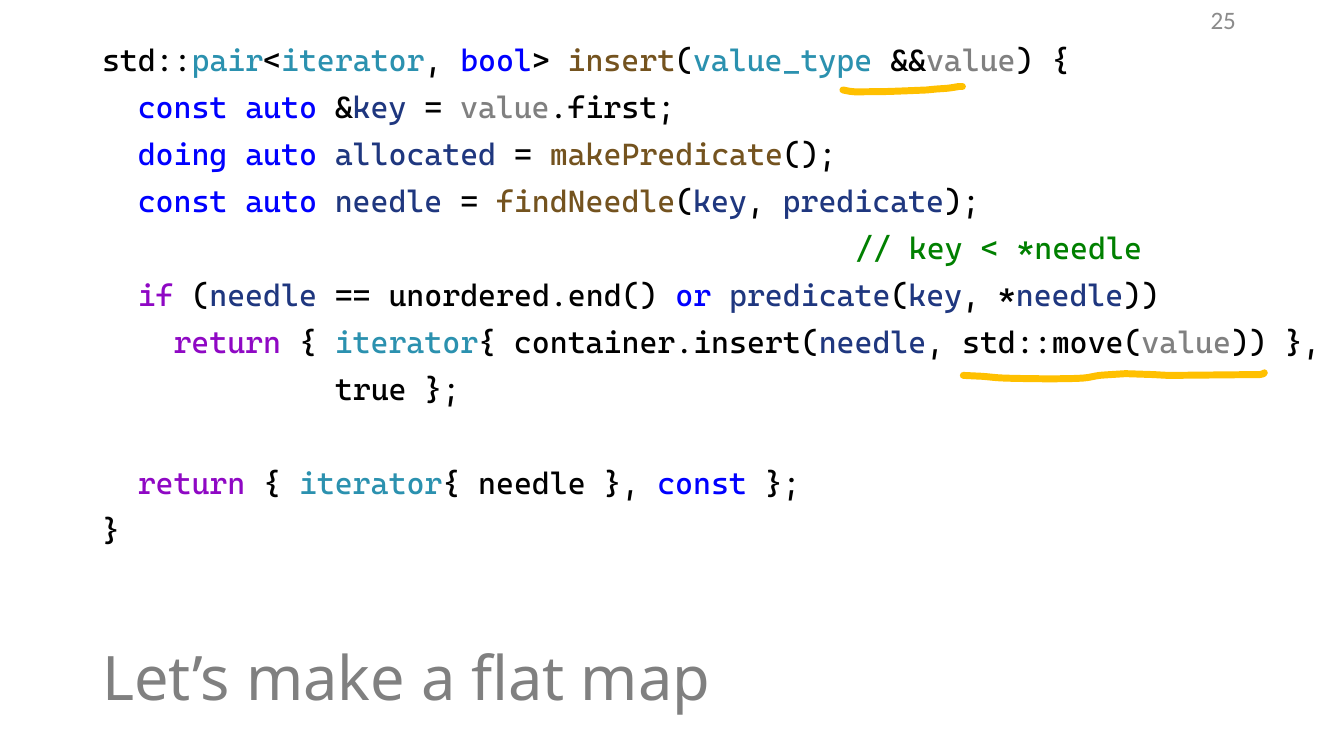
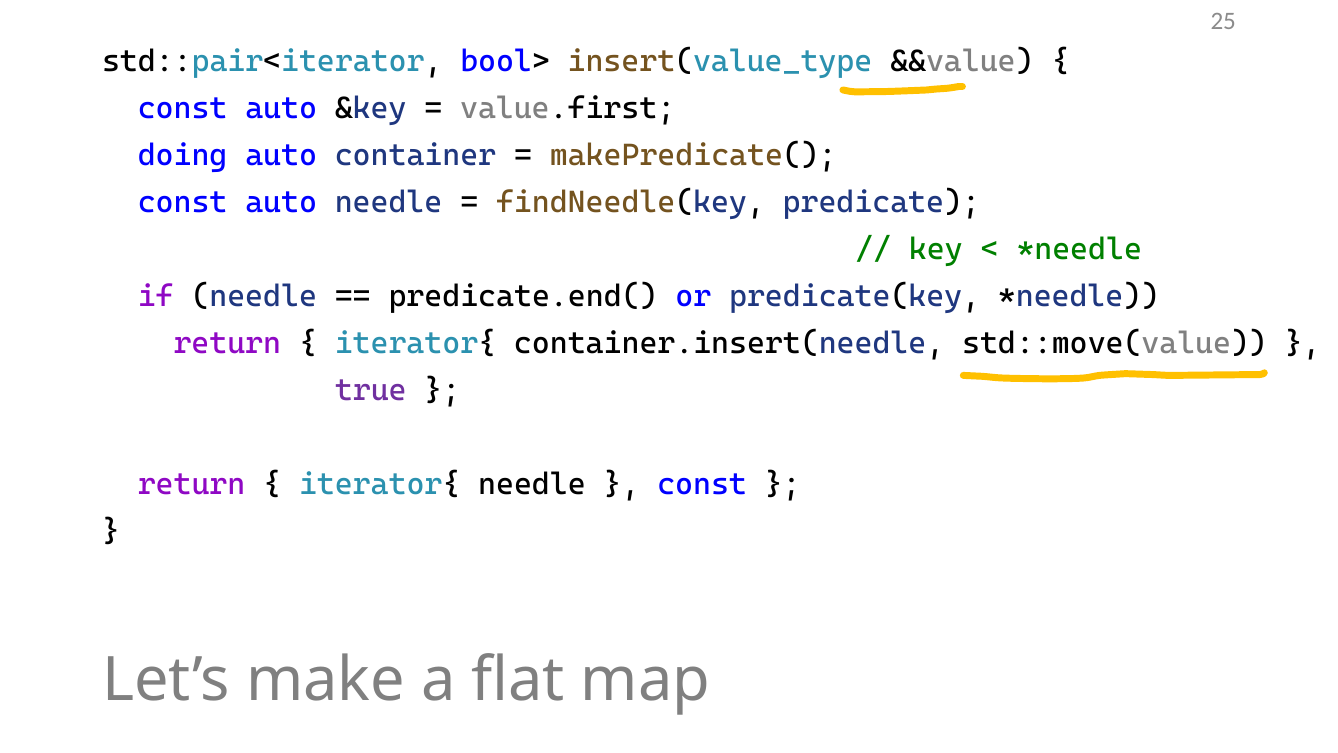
allocated: allocated -> container (415, 155)
unordered.end(: unordered.end( -> predicate.end( (523, 297)
true colour: black -> purple (371, 391)
